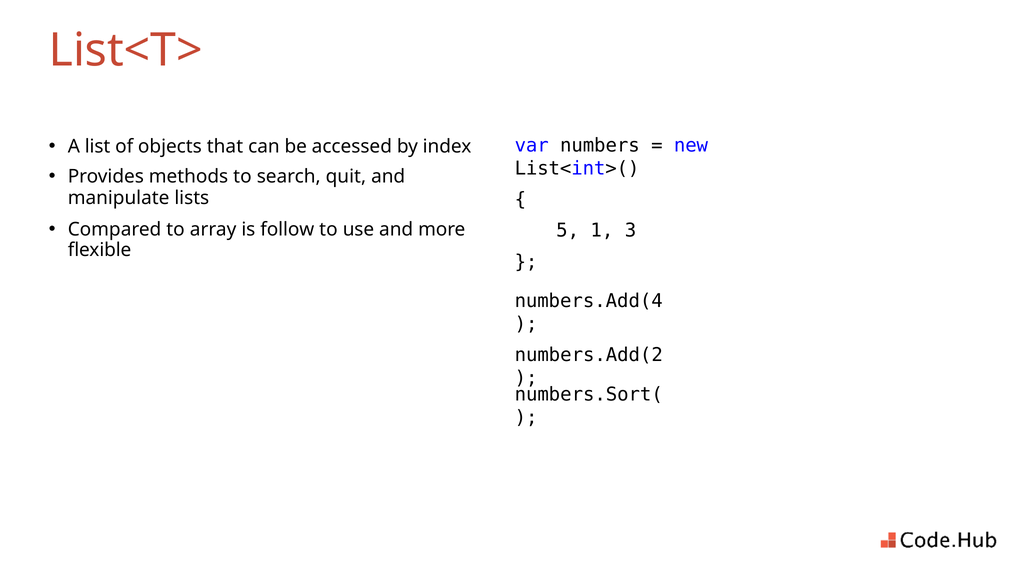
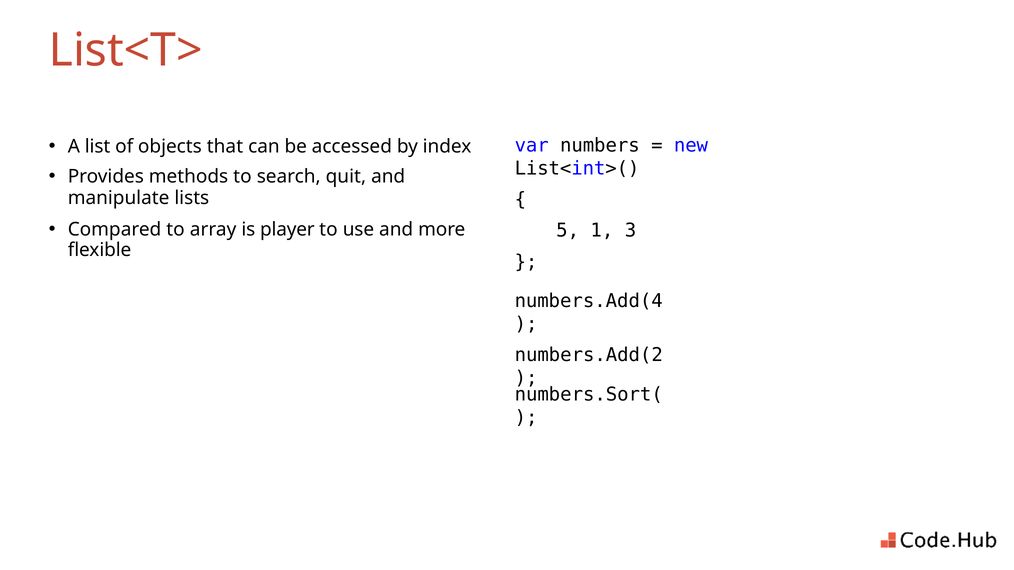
follow: follow -> player (287, 229)
